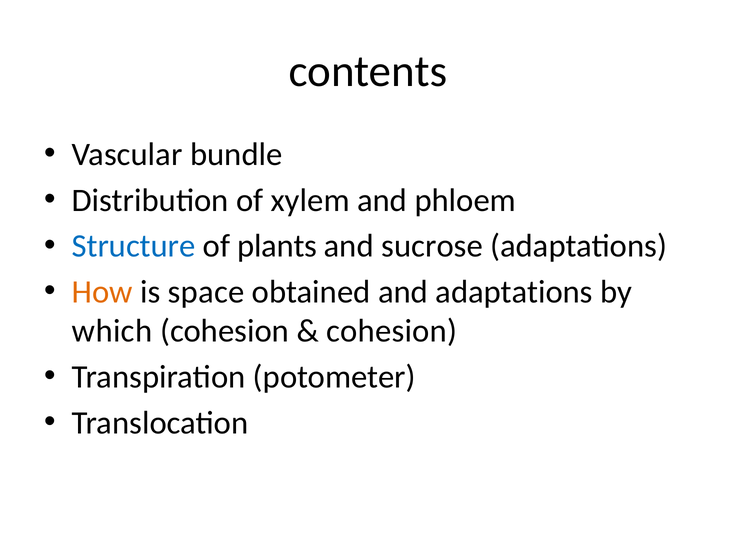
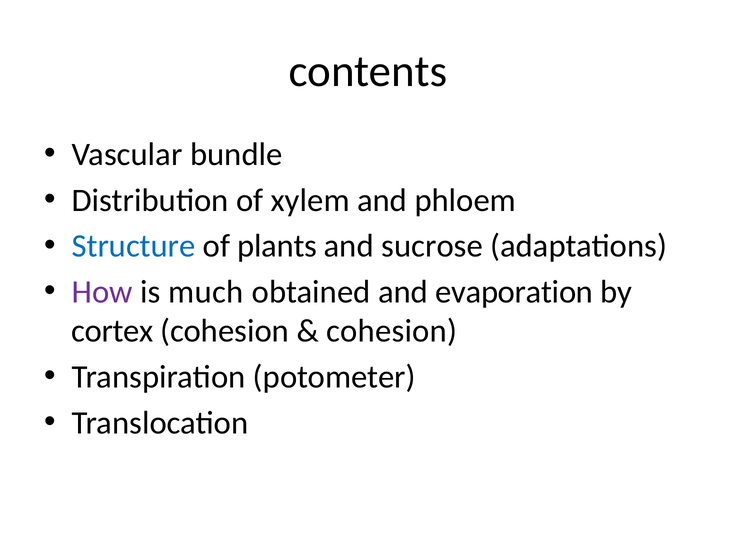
How colour: orange -> purple (102, 292)
space: space -> much (206, 292)
and adaptations: adaptations -> evaporation (514, 292)
which: which -> cortex (112, 331)
